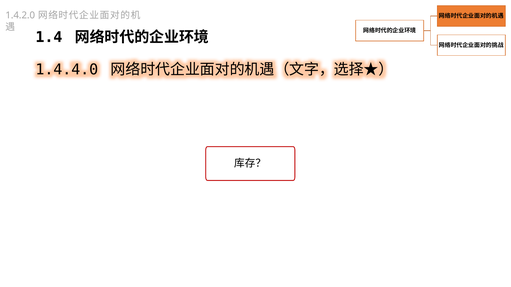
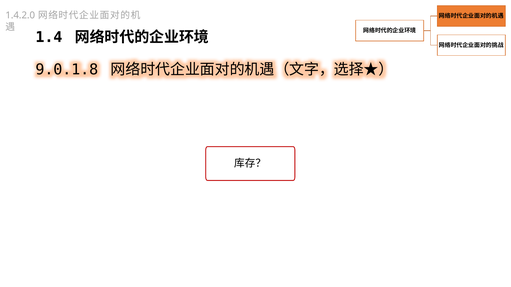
1.4.4.0: 1.4.4.0 -> 9.0.1.8 (67, 70)
